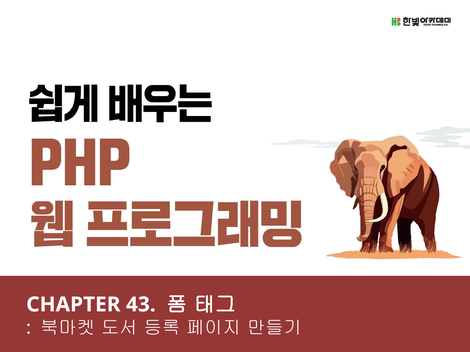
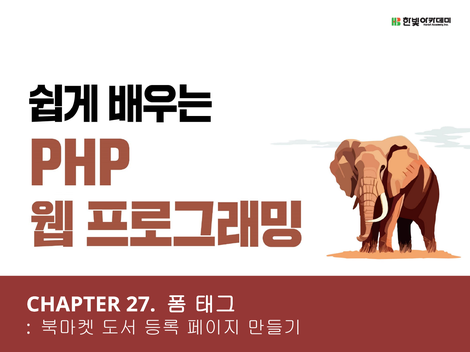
43: 43 -> 27 (141, 305)
